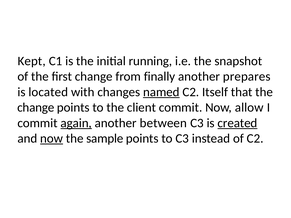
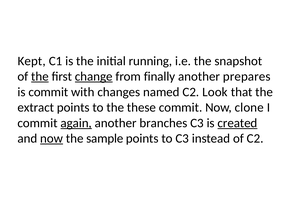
the underline: none -> present (40, 77)
change underline: none -> present (94, 77)
is located: located -> commit (48, 92)
named underline: present -> none (161, 92)
Itself: Itself -> Look (215, 92)
change: change -> extract (36, 108)
client: client -> these (141, 108)
allow: allow -> clone (249, 108)
between: between -> branches (163, 123)
